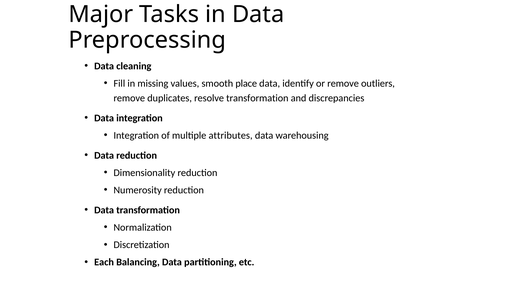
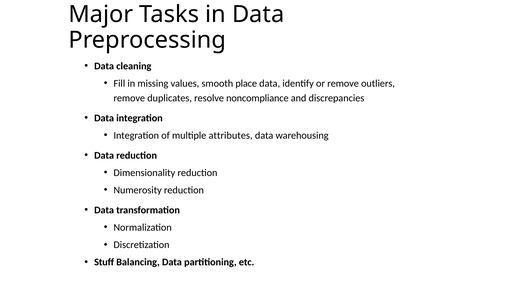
resolve transformation: transformation -> noncompliance (257, 98)
Each: Each -> Stuff (104, 263)
